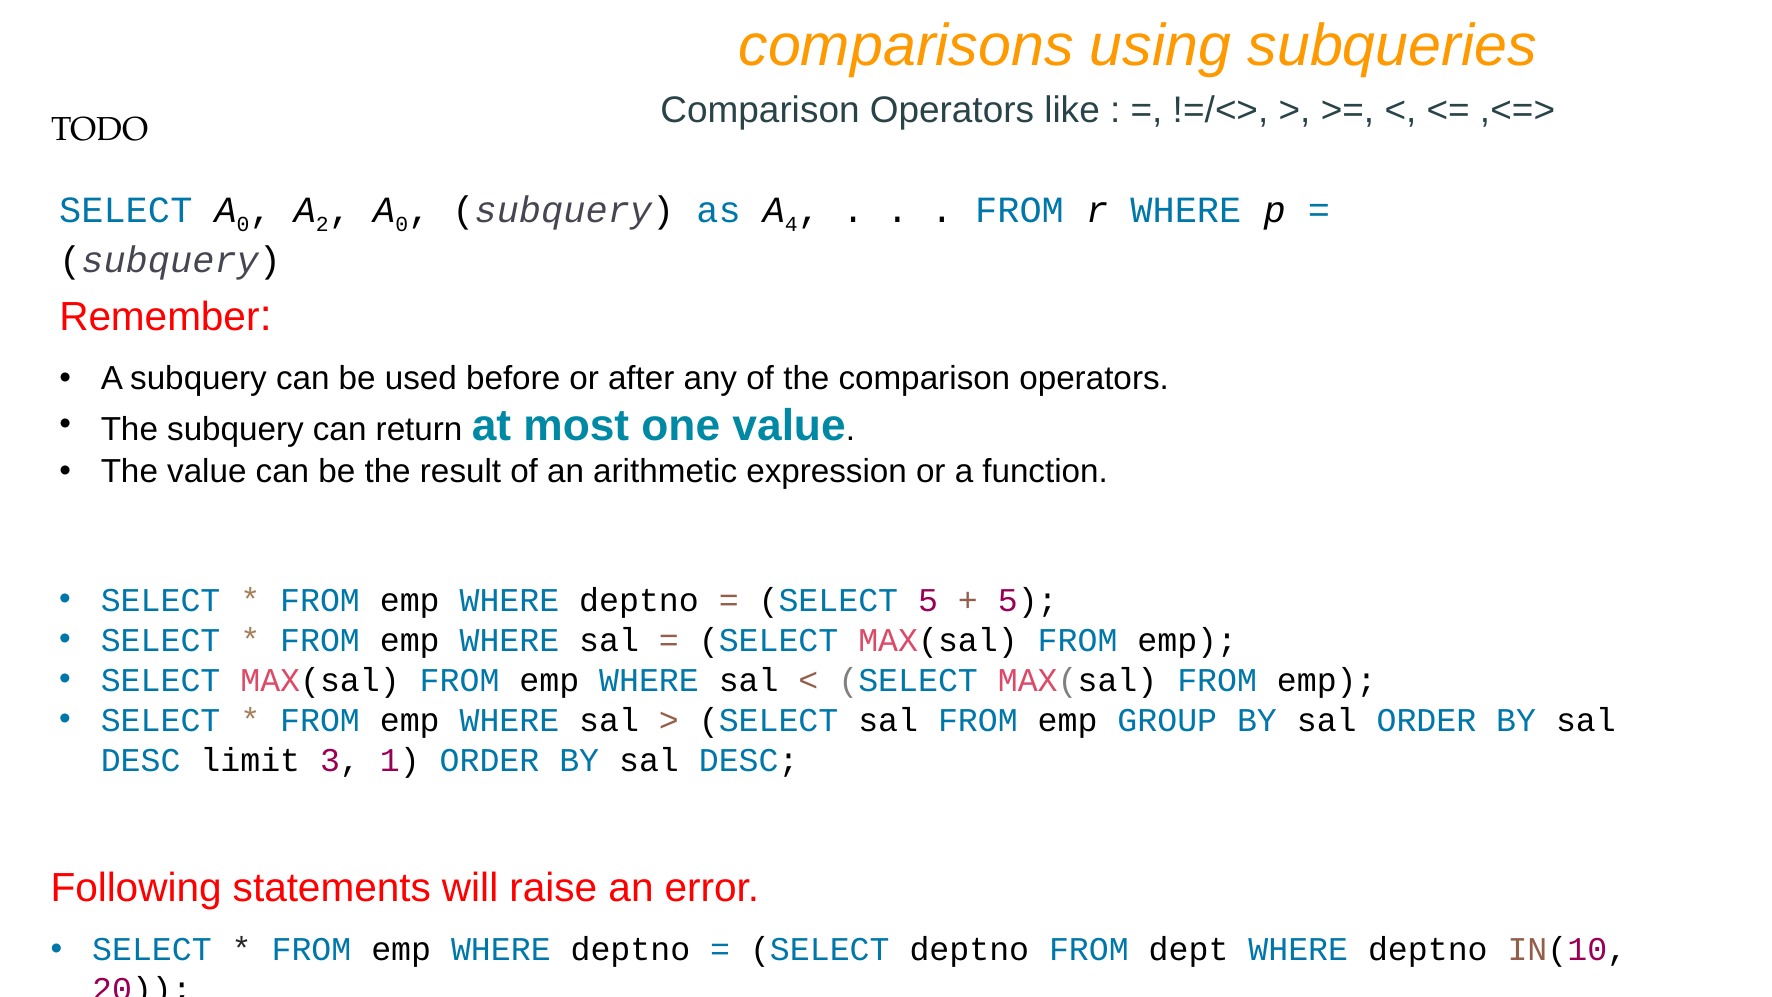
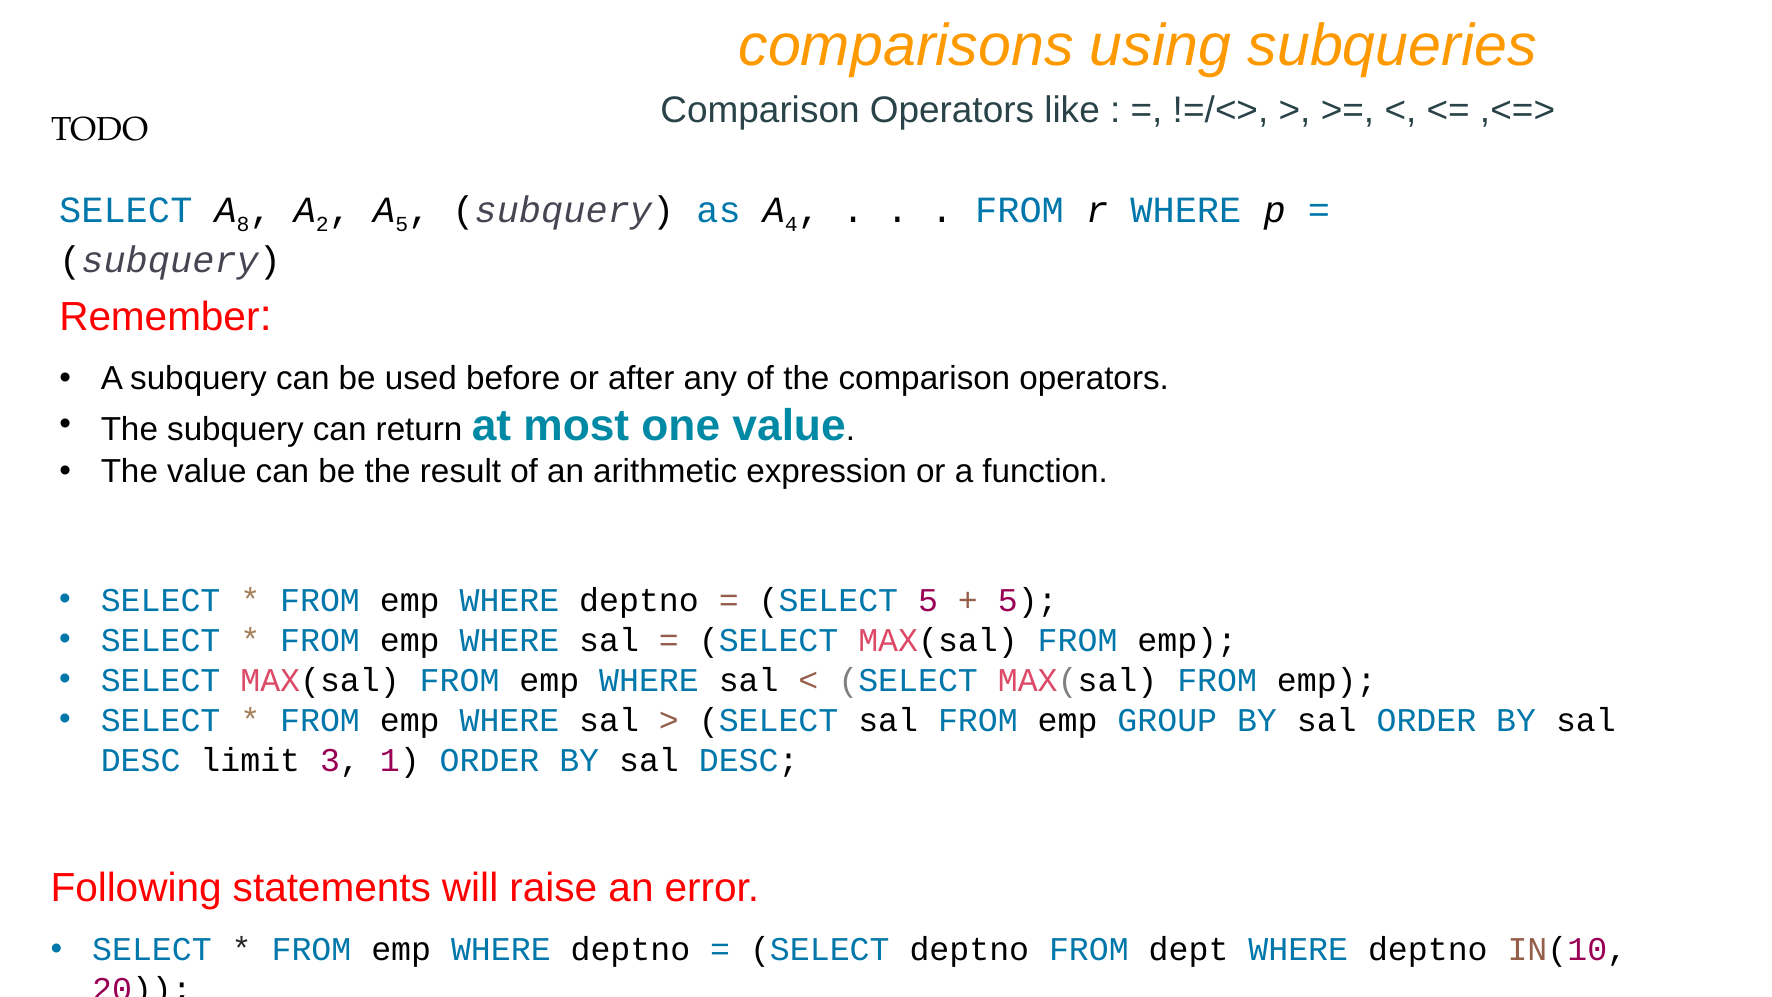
SELECT A 0: 0 -> 8 (243, 225)
0: 0 -> 5 (402, 225)
